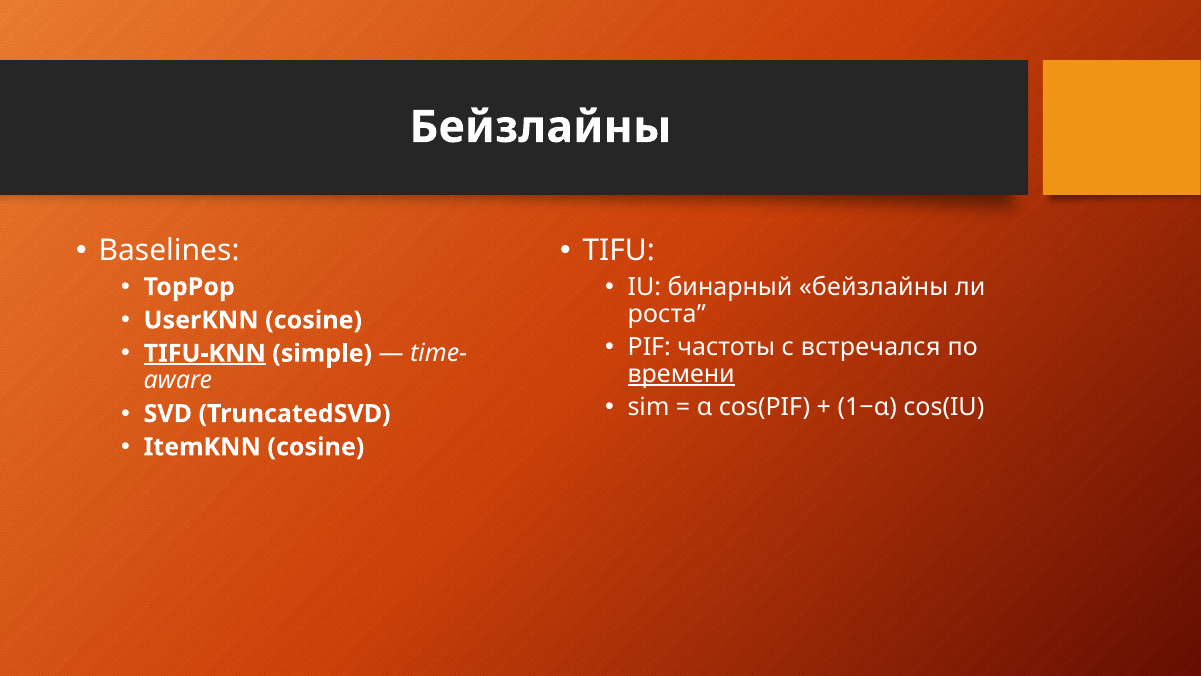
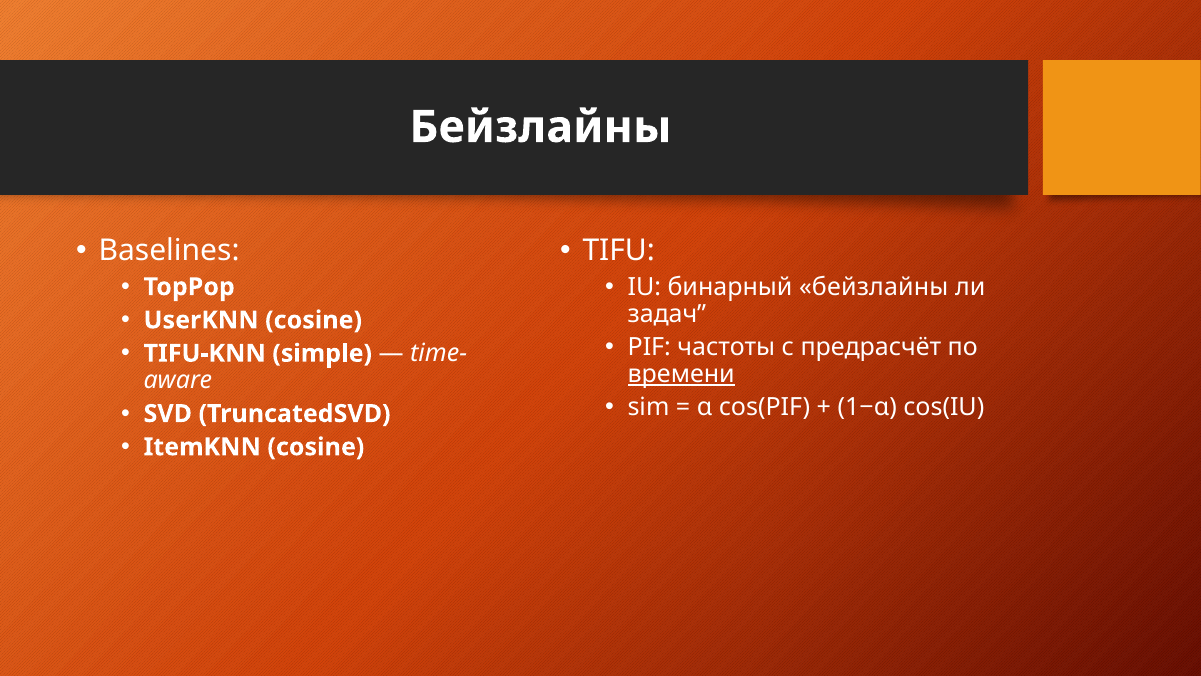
роста: роста -> задач (667, 314)
встречался: встречался -> предрасчёт (871, 347)
TIFU-KNN underline: present -> none (205, 353)
